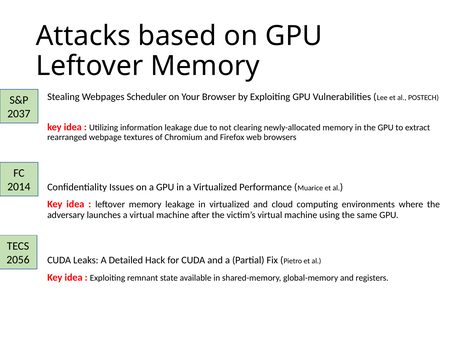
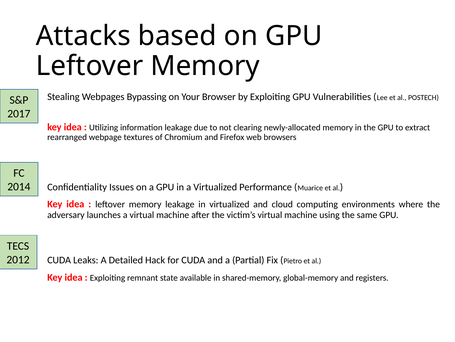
Scheduler: Scheduler -> Bypassing (147, 97)
2037: 2037 -> 2017 (19, 113)
2056: 2056 -> 2012 (18, 259)
